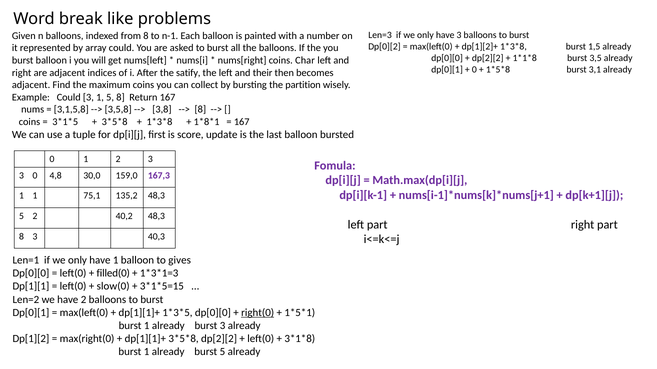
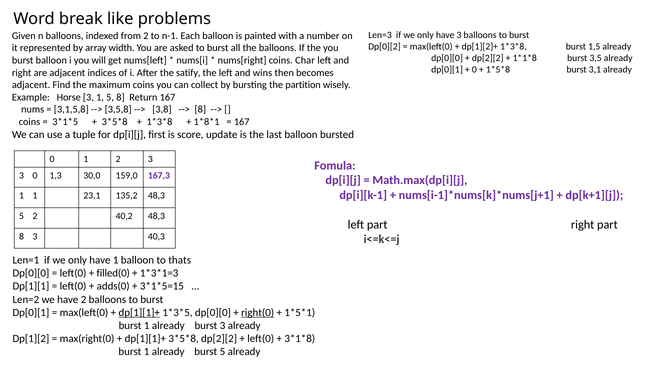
from 8: 8 -> 2 (146, 36)
array could: could -> width (122, 48)
their: their -> wins (262, 73)
Example Could: Could -> Horse (69, 97)
4,8: 4,8 -> 1,3 (56, 176)
75,1: 75,1 -> 23,1 (92, 196)
gives: gives -> thats (180, 260)
slow(0: slow(0 -> adds(0 (113, 287)
dp[1][1]+ underline: none -> present (139, 313)
